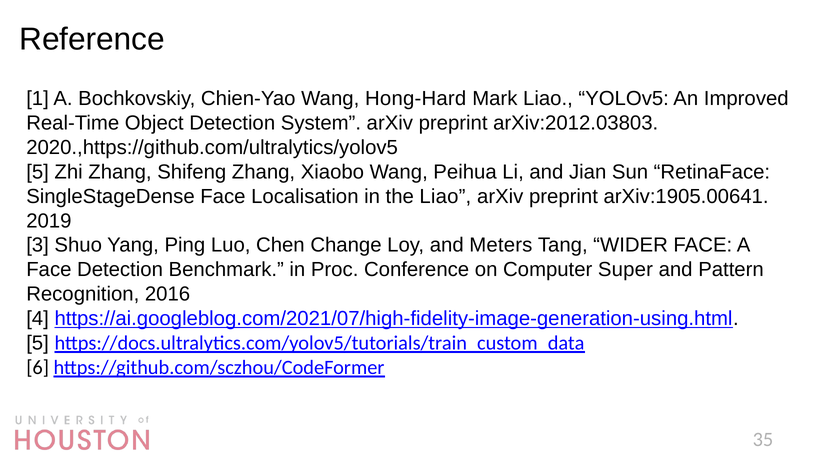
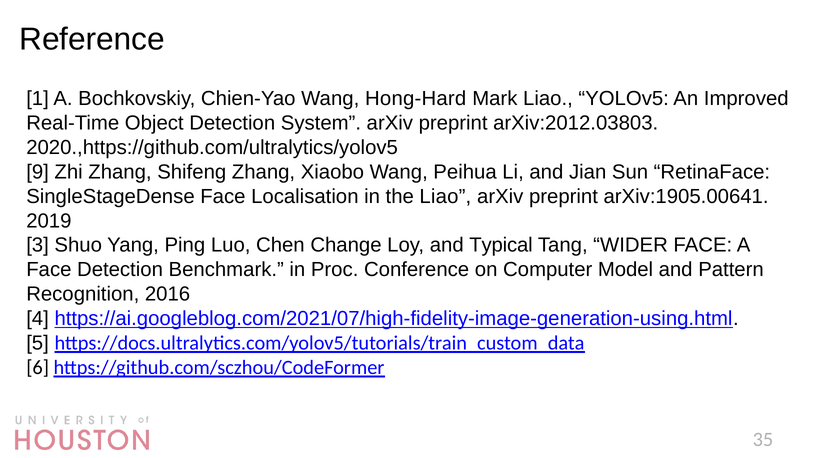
5: 5 -> 9 (38, 172)
Meters: Meters -> Typical (501, 245)
Super: Super -> Model (626, 270)
